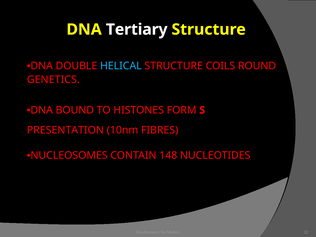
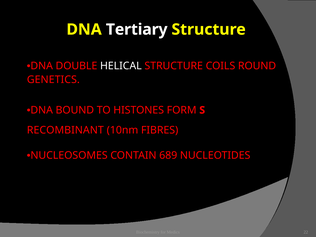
HELICAL colour: light blue -> white (121, 66)
PRESENTATION: PRESENTATION -> RECOMBINANT (65, 130)
148: 148 -> 689 (168, 155)
